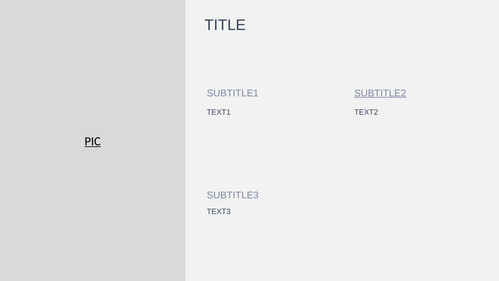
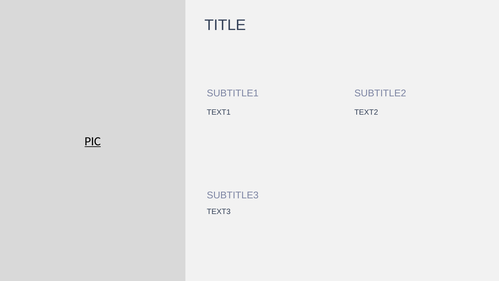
SUBTITLE2 underline: present -> none (380, 93)
